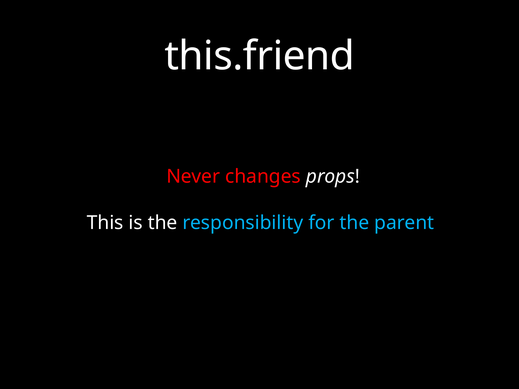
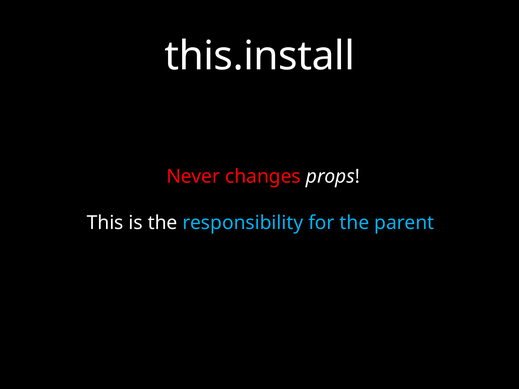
this.friend: this.friend -> this.install (260, 56)
